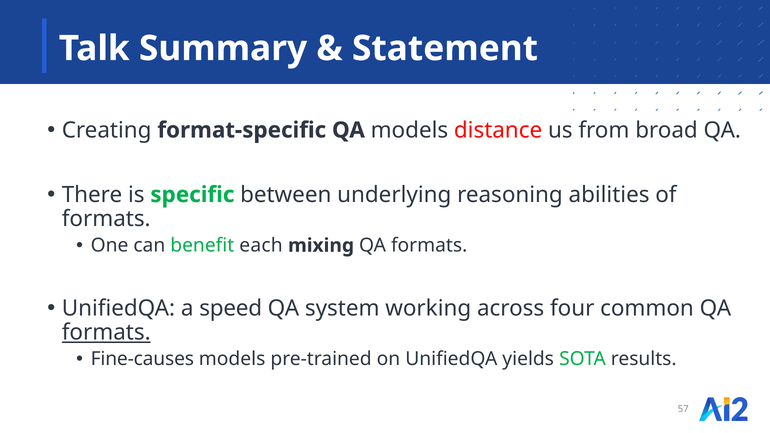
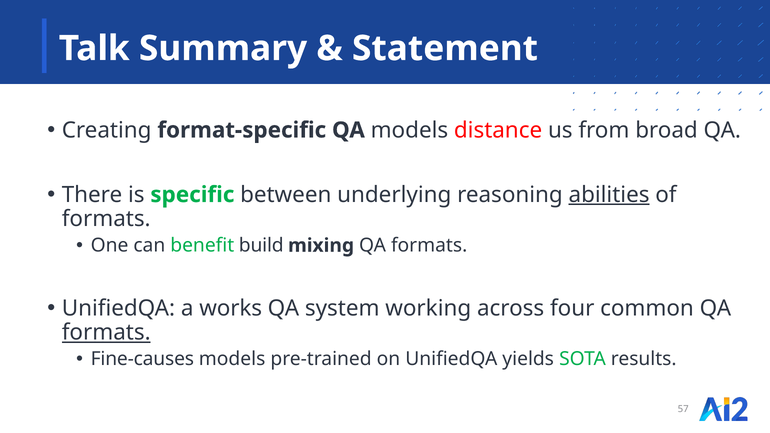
abilities underline: none -> present (609, 195)
each: each -> build (261, 246)
speed: speed -> works (231, 308)
